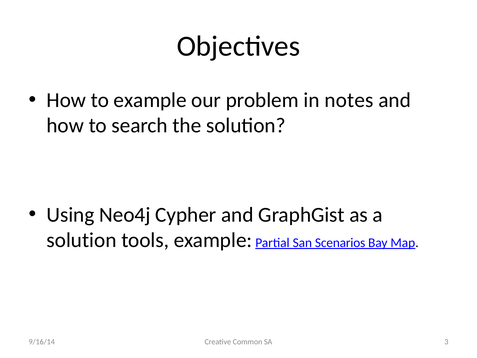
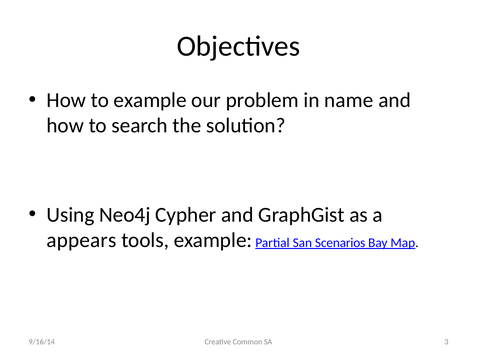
notes: notes -> name (349, 100)
solution: solution -> appears (81, 240)
